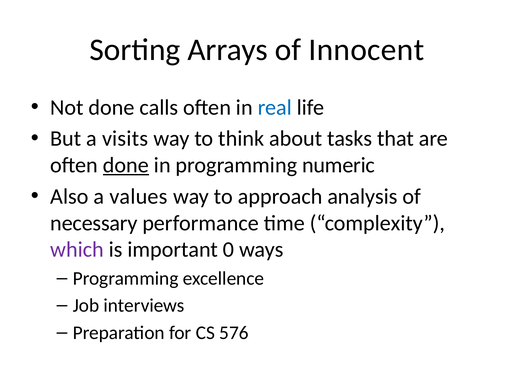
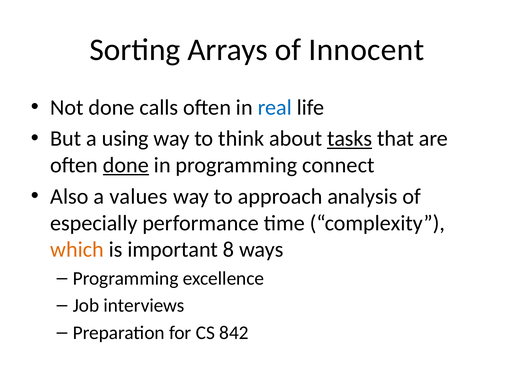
visits: visits -> using (125, 139)
tasks underline: none -> present (350, 139)
numeric: numeric -> connect (338, 165)
necessary: necessary -> especially (94, 223)
which colour: purple -> orange (77, 250)
0: 0 -> 8 (228, 250)
576: 576 -> 842 (234, 333)
